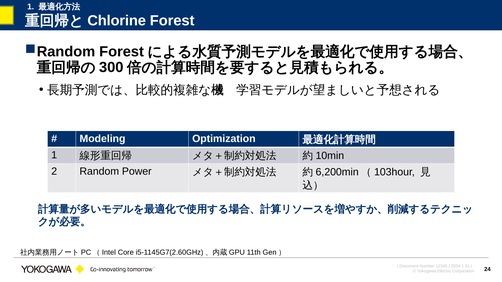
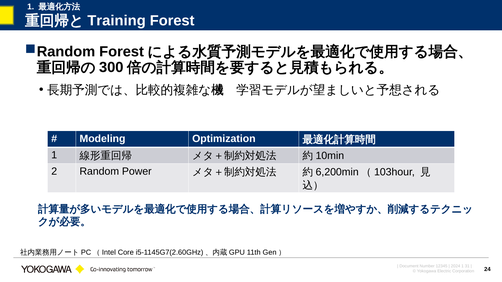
Chlorine: Chlorine -> Training (117, 21)
